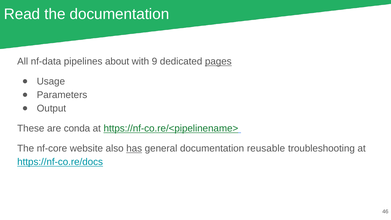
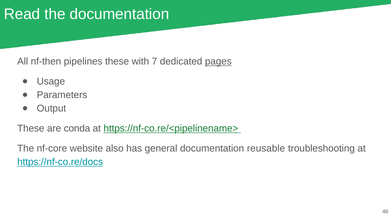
nf-data: nf-data -> nf-then (46, 61)
pipelines about: about -> these (117, 61)
9: 9 -> 7 (155, 61)
has underline: present -> none (134, 148)
